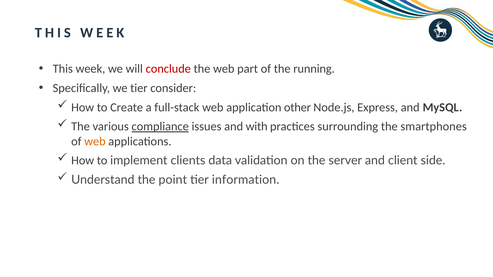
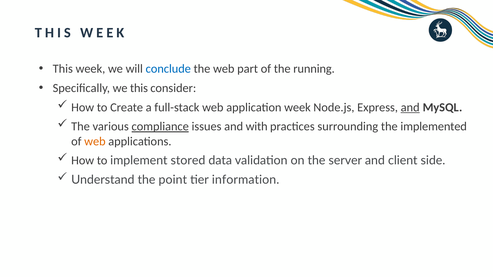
conclude colour: red -> blue (168, 69)
we tier: tier -> this (139, 88)
application other: other -> week (297, 107)
and underline: none -> present (410, 107)
smartphones: smartphones -> implemented (434, 127)
clients: clients -> stored (188, 161)
